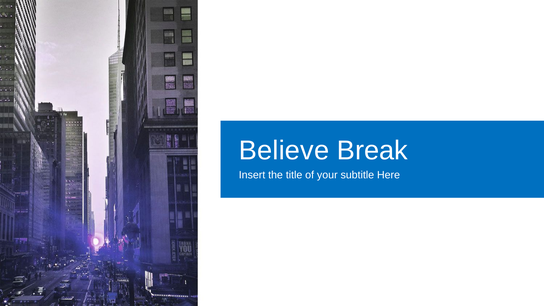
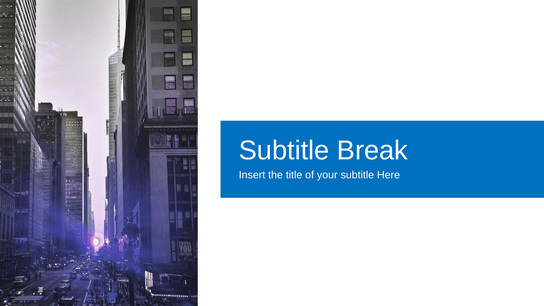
Believe: Believe -> Subtitle (284, 151)
